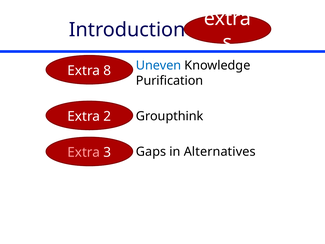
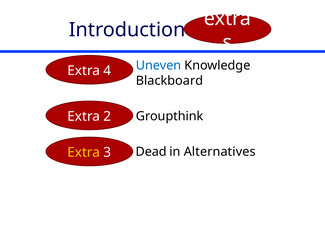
8: 8 -> 4 (107, 71)
Purification: Purification -> Blackboard (170, 81)
Gaps: Gaps -> Dead (151, 151)
Extra colour: pink -> yellow (84, 152)
